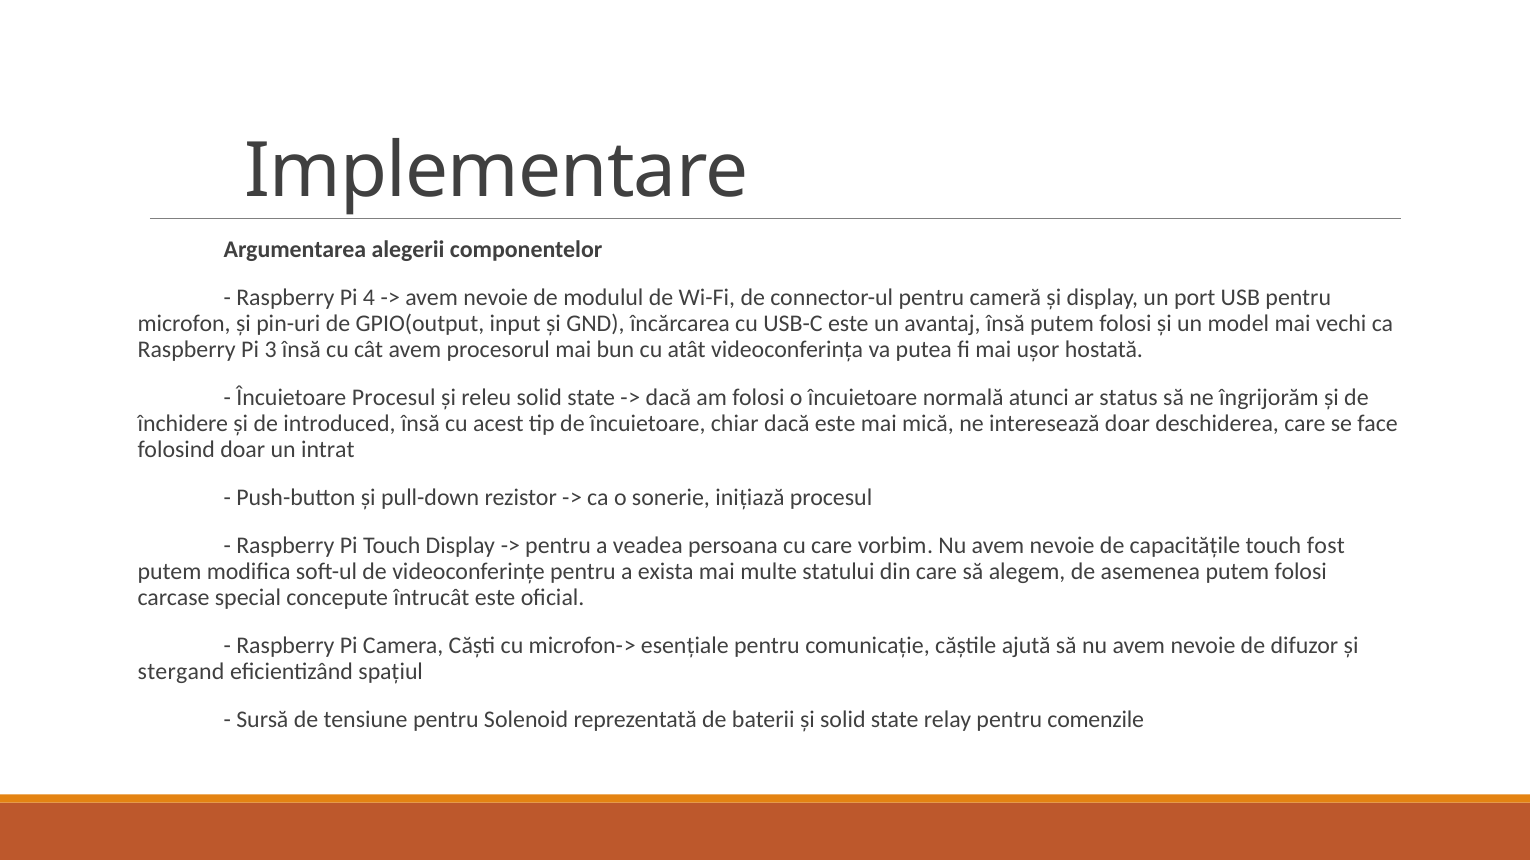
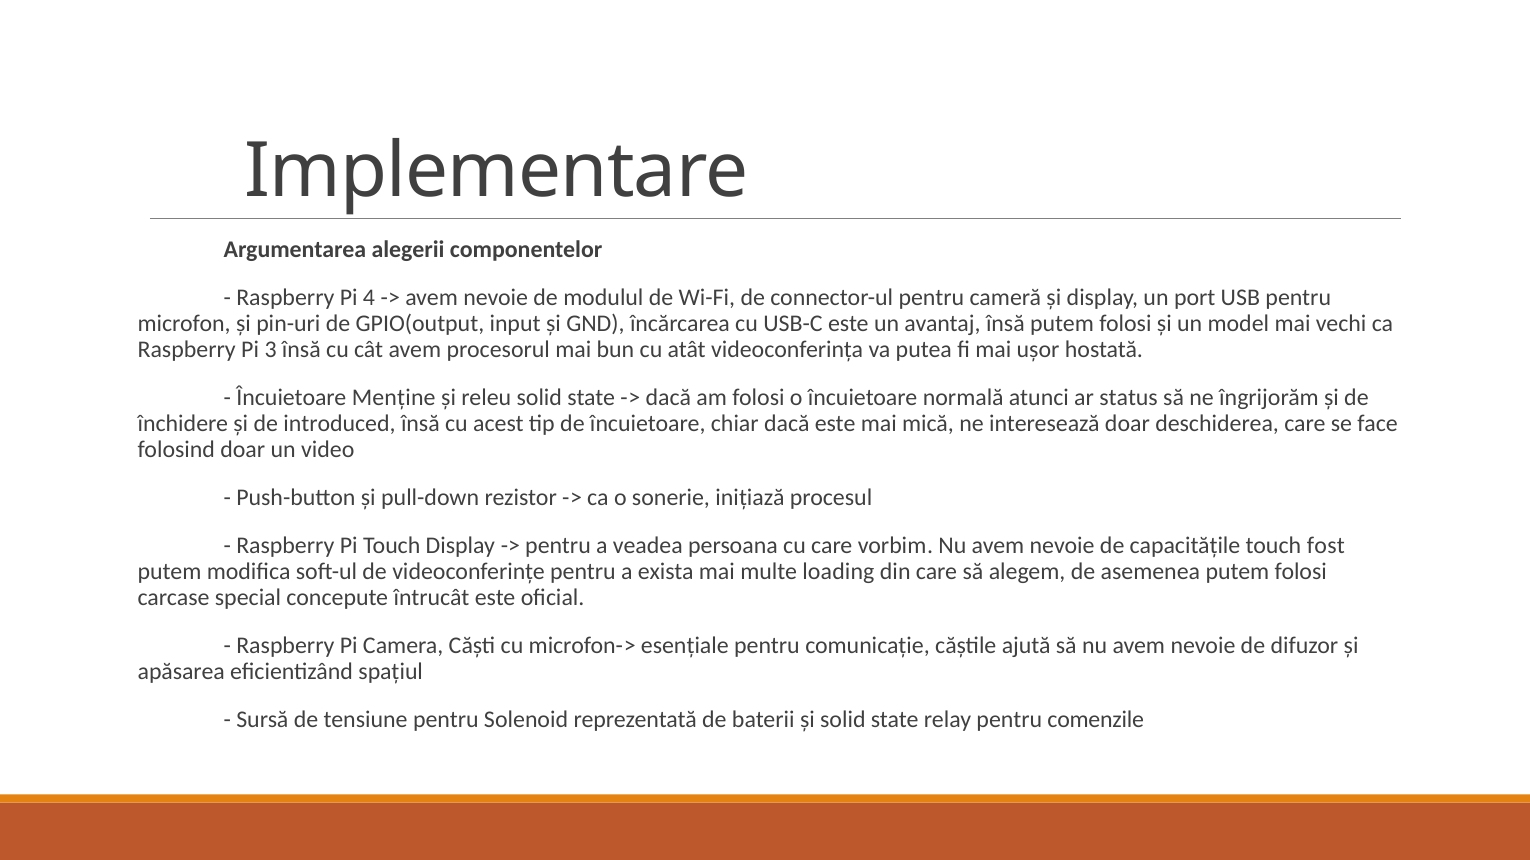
Încuietoare Procesul: Procesul -> Menține (394, 398)
intrat: intrat -> video (328, 450)
statului: statului -> loading (838, 572)
stergand: stergand -> apăsarea (181, 672)
